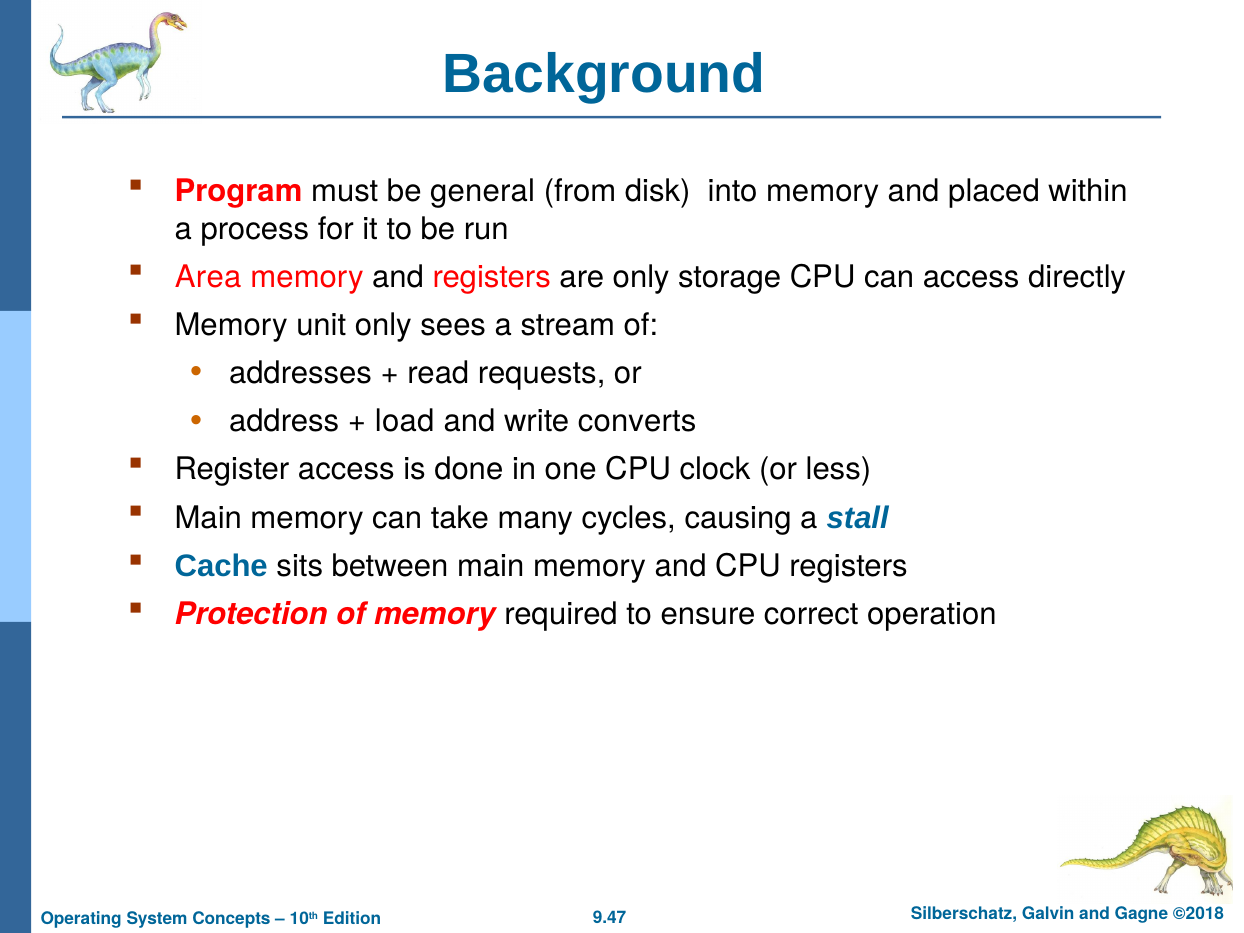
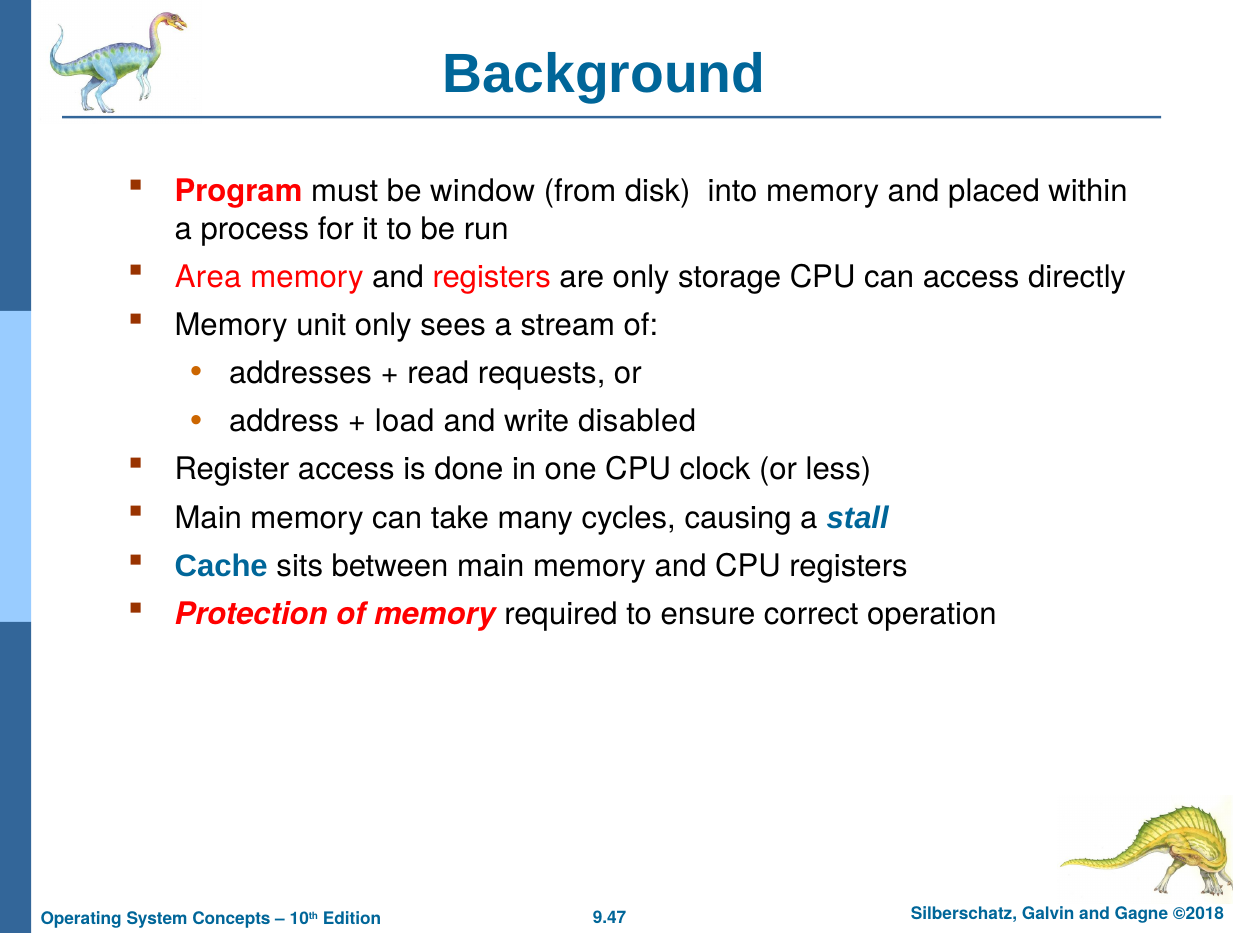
general: general -> window (483, 191)
converts: converts -> disabled (637, 422)
